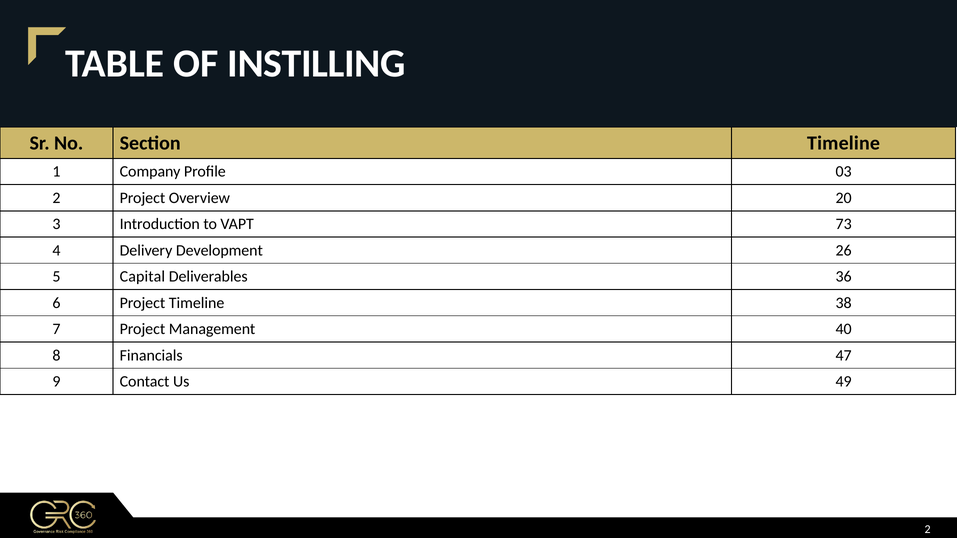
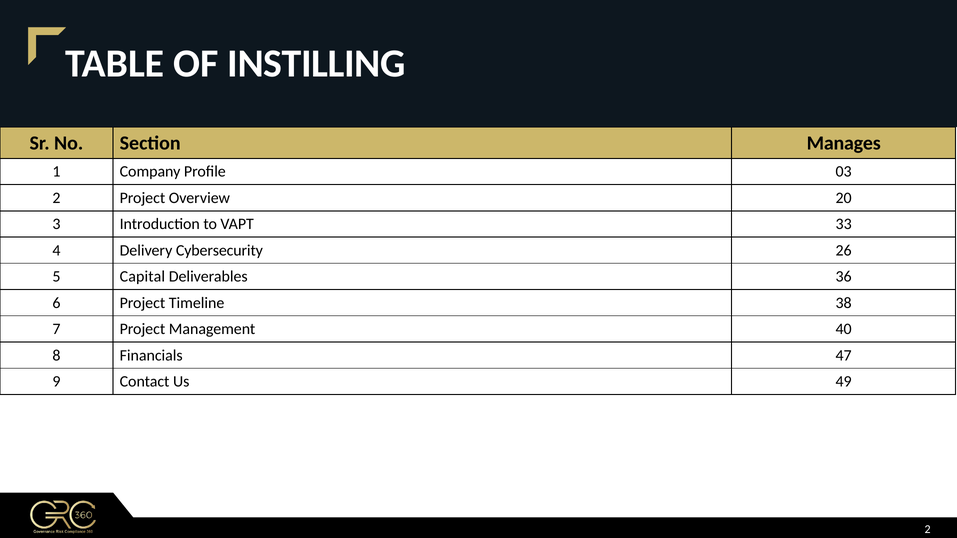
Section Timeline: Timeline -> Manages (844, 143)
73: 73 -> 33 (844, 224)
Development: Development -> Cybersecurity (219, 251)
